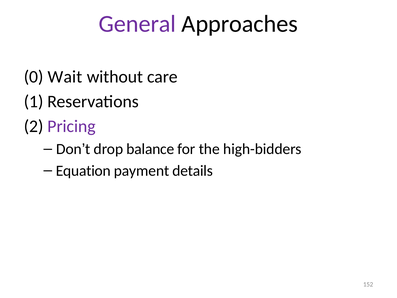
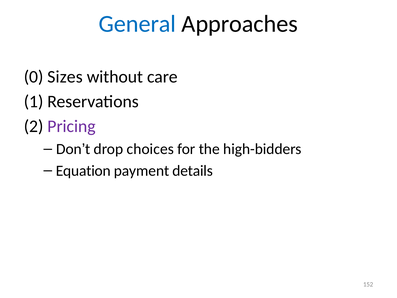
General colour: purple -> blue (137, 24)
Wait: Wait -> Sizes (65, 77)
balance: balance -> choices (150, 149)
